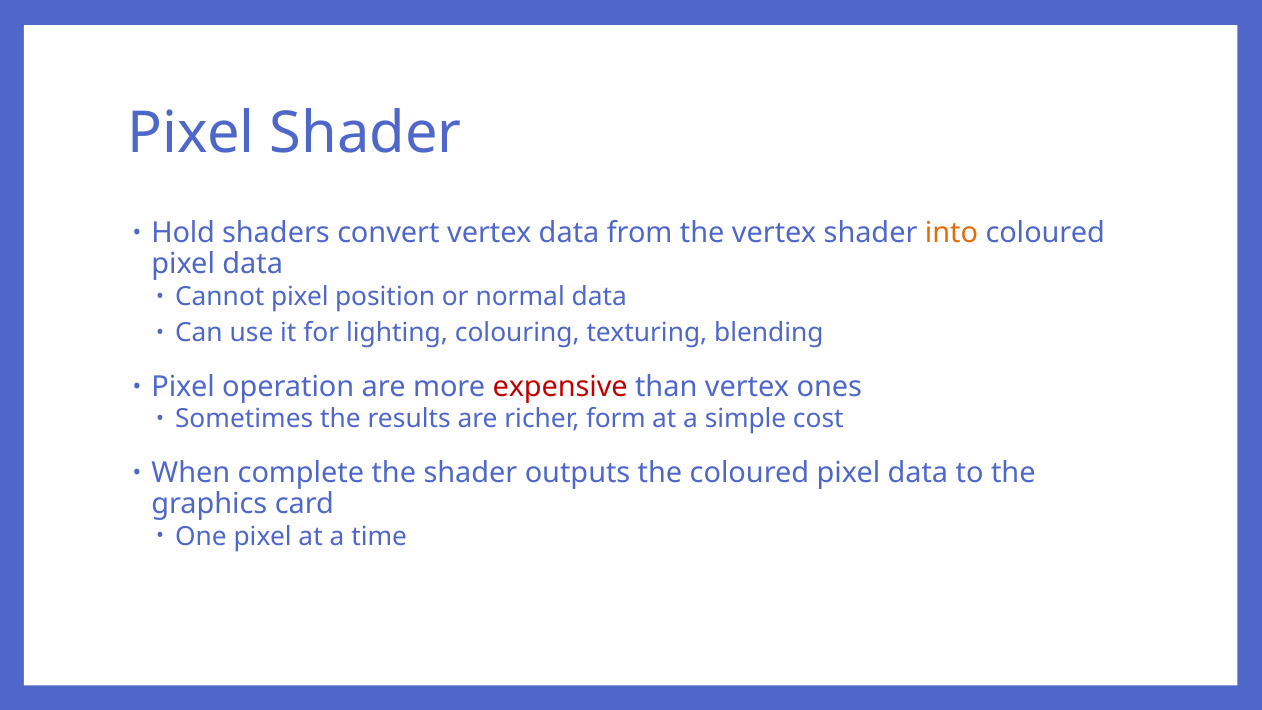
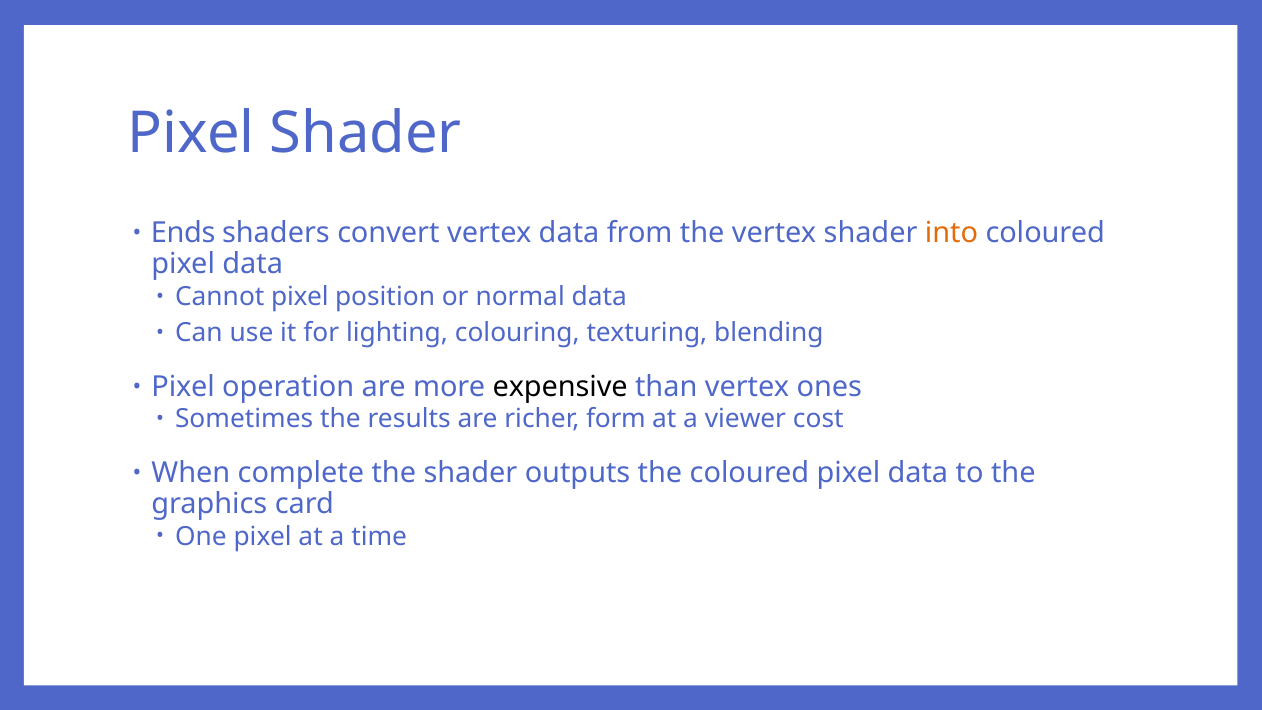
Hold: Hold -> Ends (183, 233)
expensive colour: red -> black (560, 387)
simple: simple -> viewer (745, 419)
